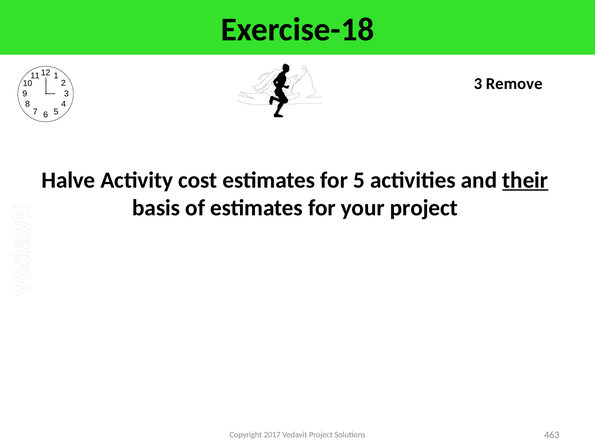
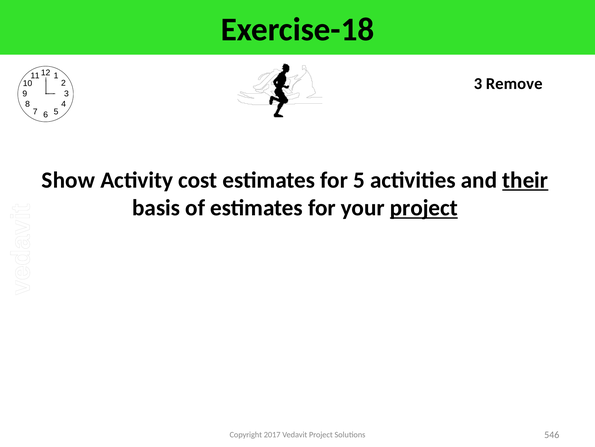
Halve: Halve -> Show (68, 180)
project underline: none -> present (424, 208)
463: 463 -> 546 (552, 434)
